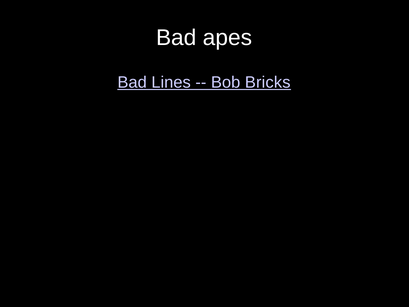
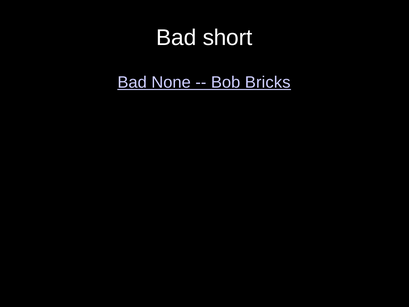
apes: apes -> short (228, 38)
Lines: Lines -> None (171, 82)
